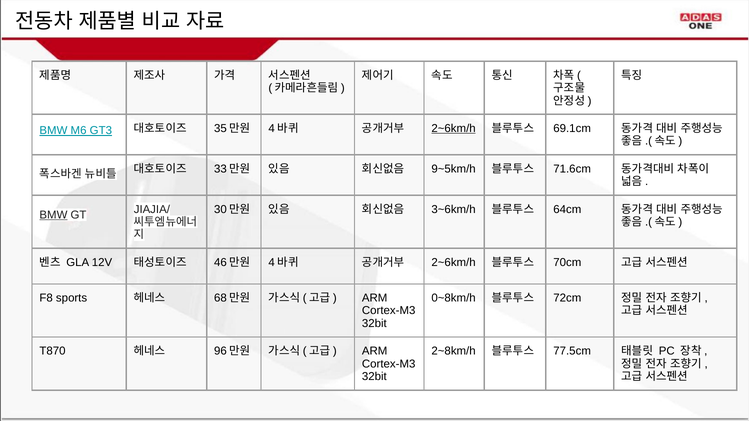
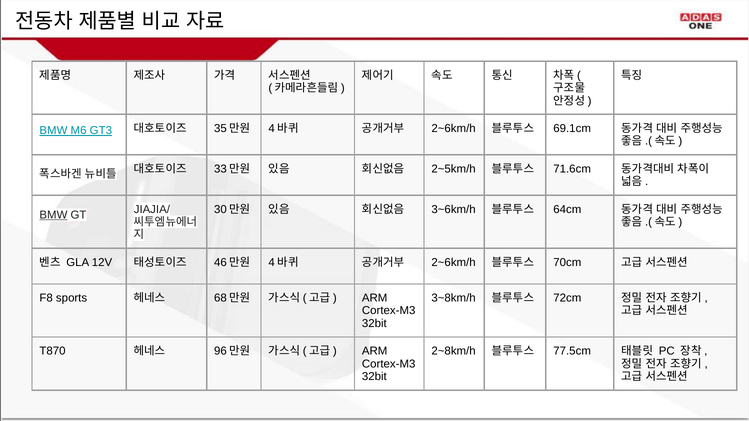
2~6km/h underline: present -> none (454, 129)
9~5km/h: 9~5km/h -> 2~5km/h (454, 169)
0~8km/h: 0~8km/h -> 3~8km/h (454, 298)
